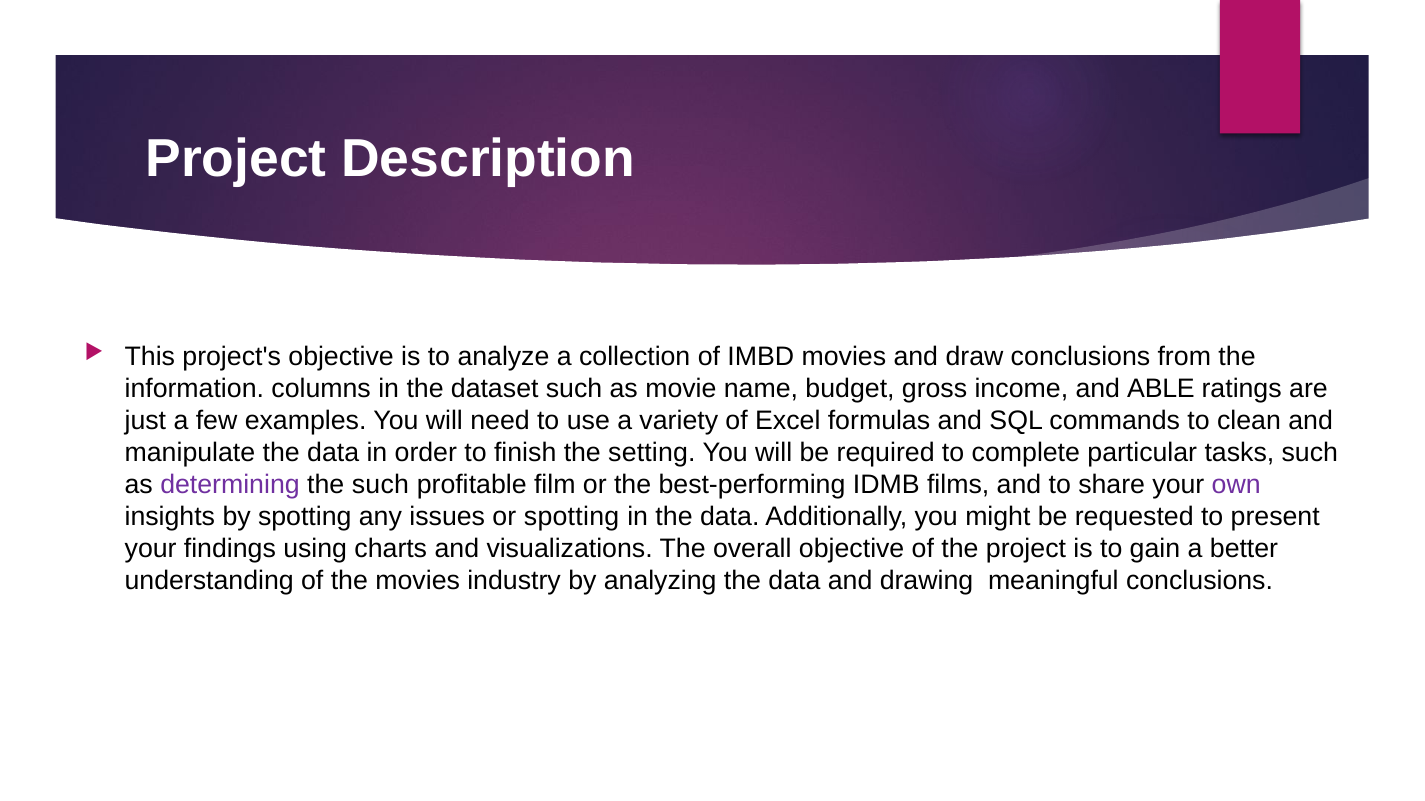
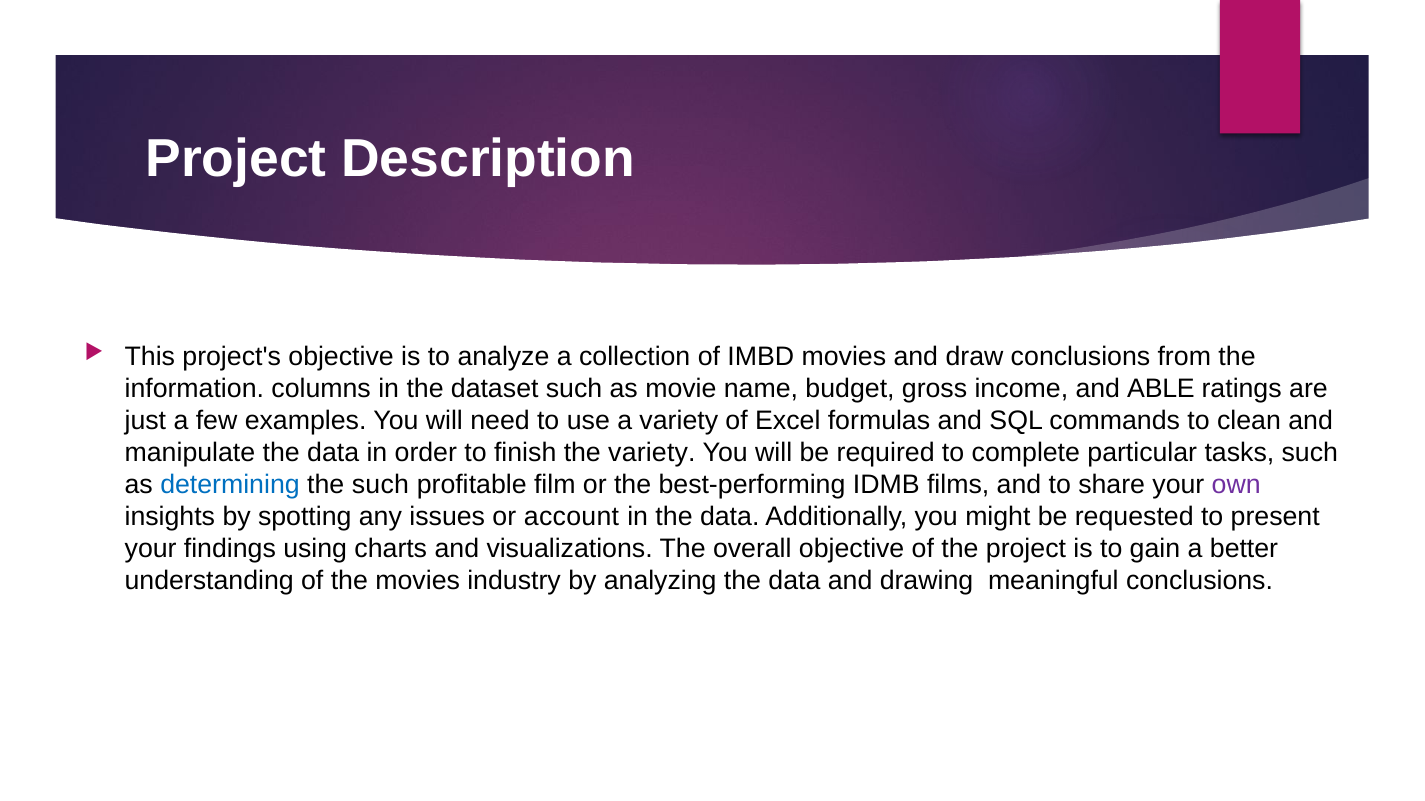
the setting: setting -> variety (652, 453)
determining colour: purple -> blue (230, 485)
or spotting: spotting -> account (572, 517)
